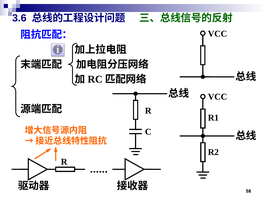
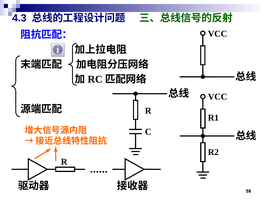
3.6: 3.6 -> 4.3 (19, 18)
